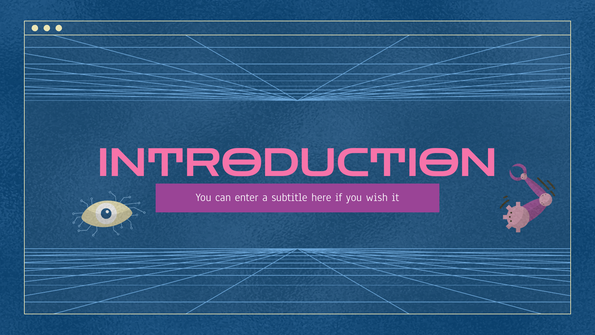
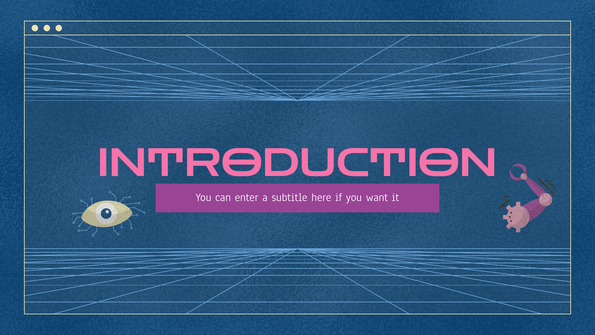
wish: wish -> want (377, 197)
